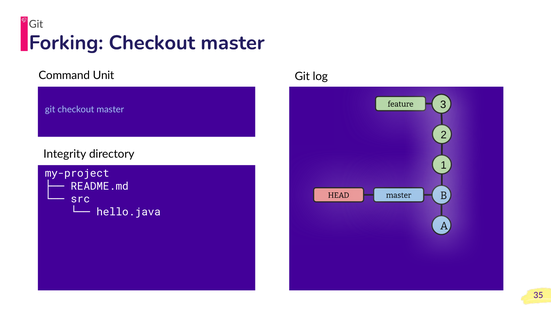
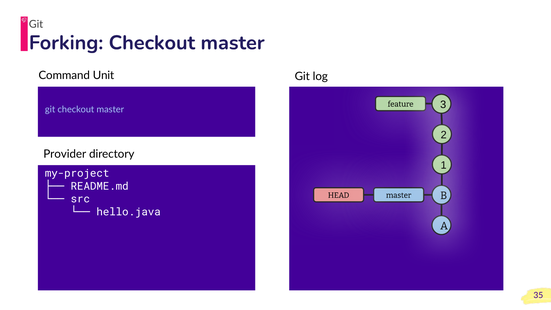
Integrity: Integrity -> Provider (65, 154)
